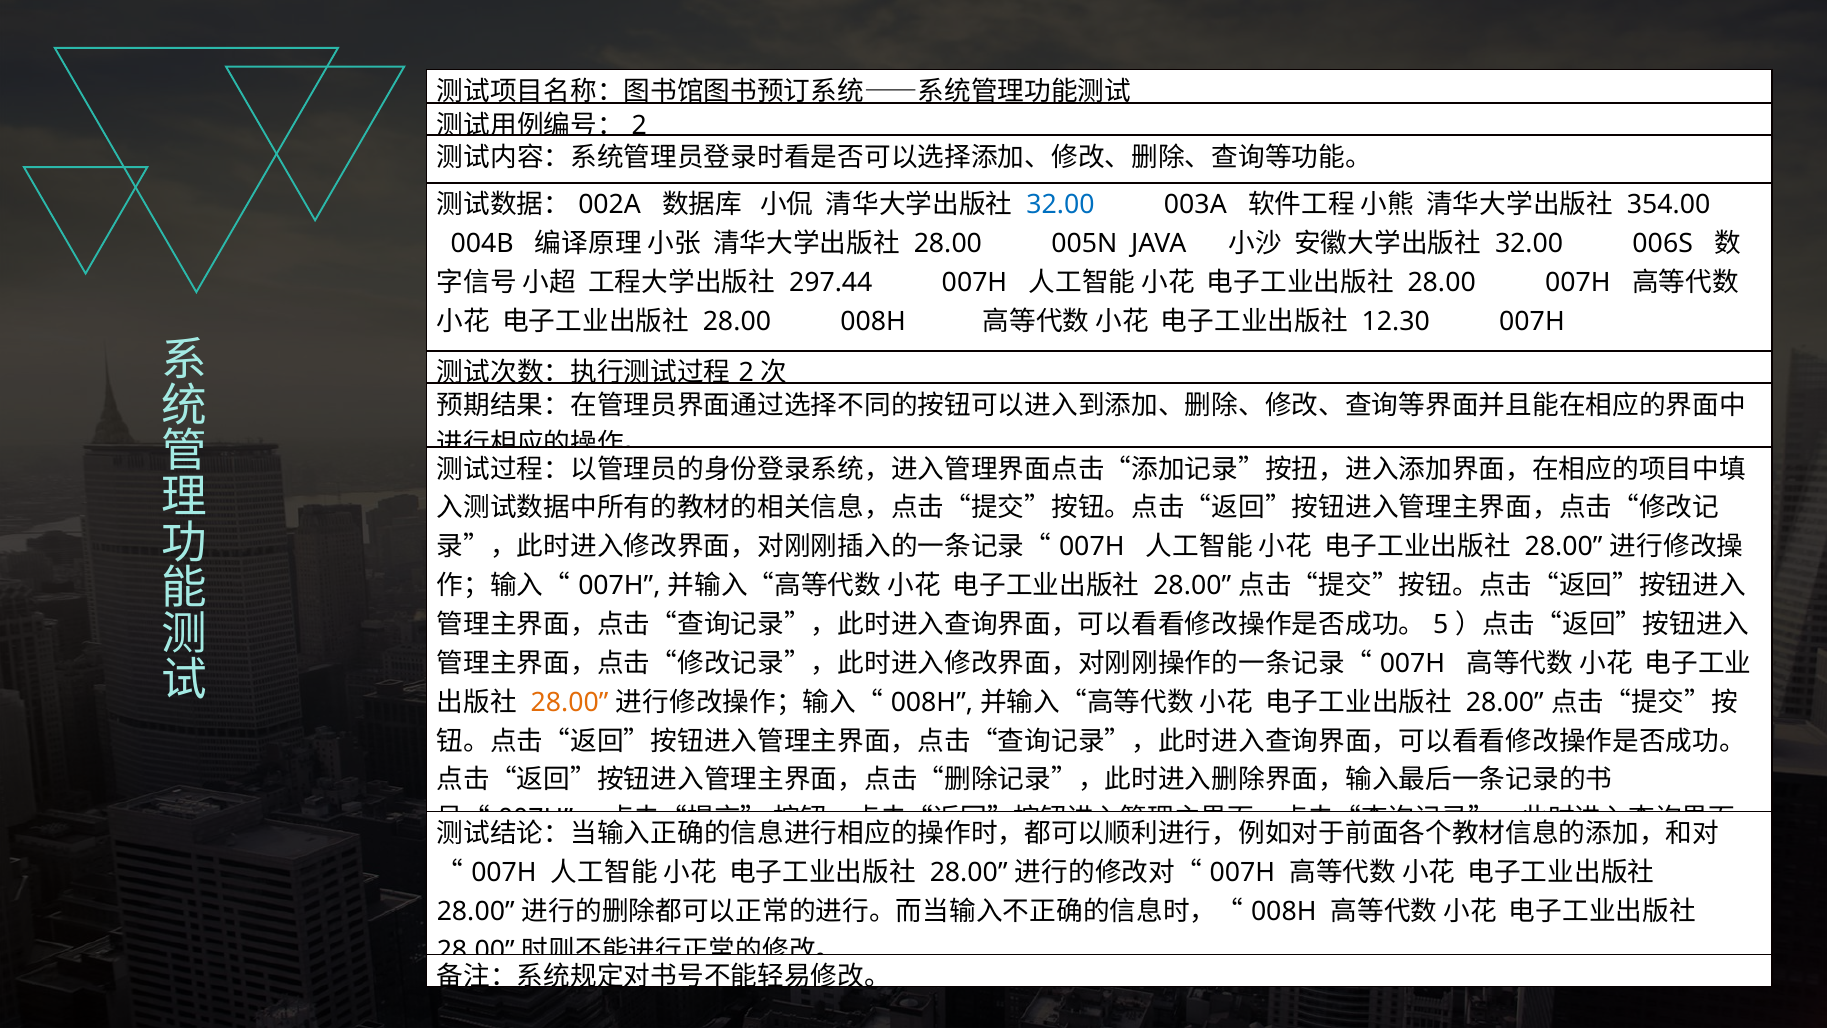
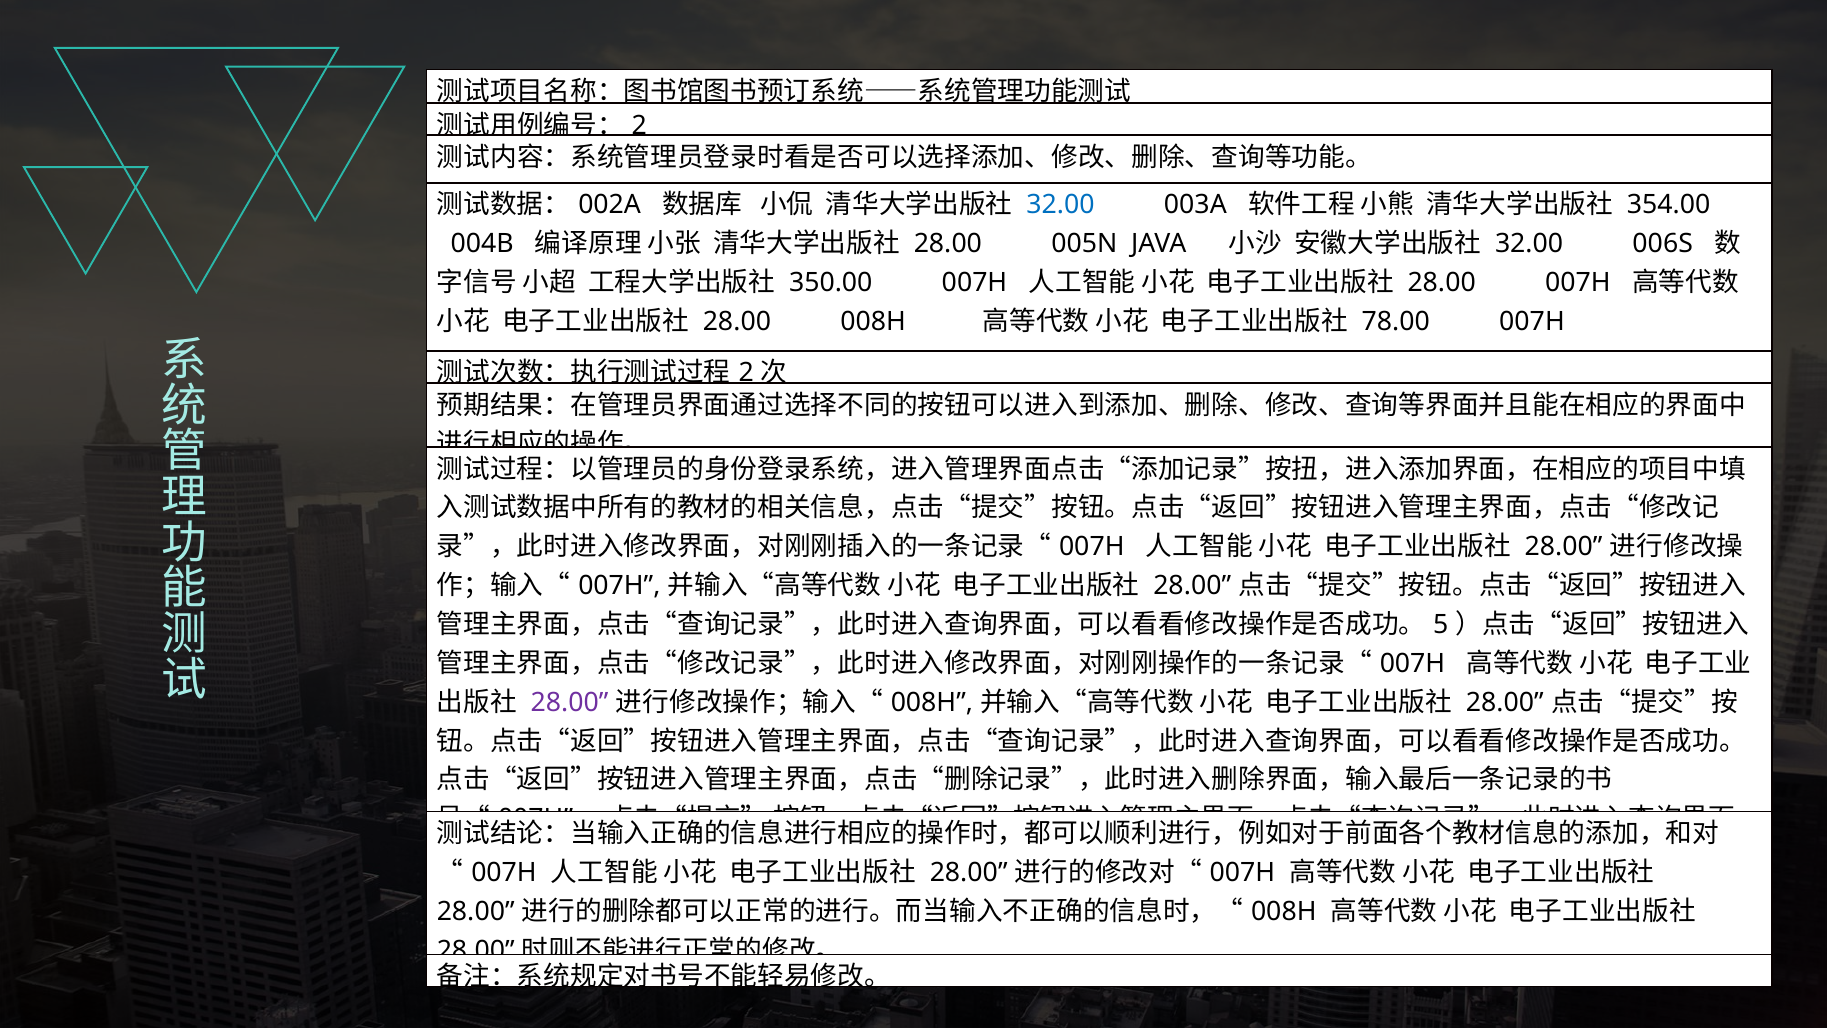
297.44: 297.44 -> 350.00 (831, 283)
12.30: 12.30 -> 78.00 (1396, 322)
28.00 colour: orange -> purple (570, 702)
